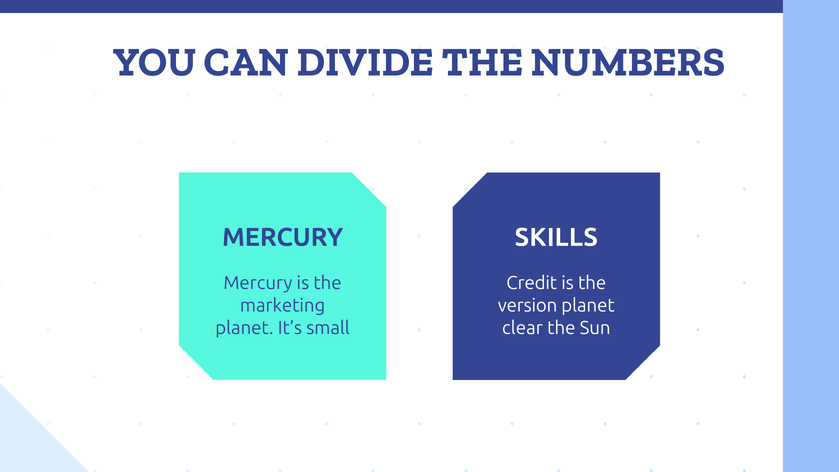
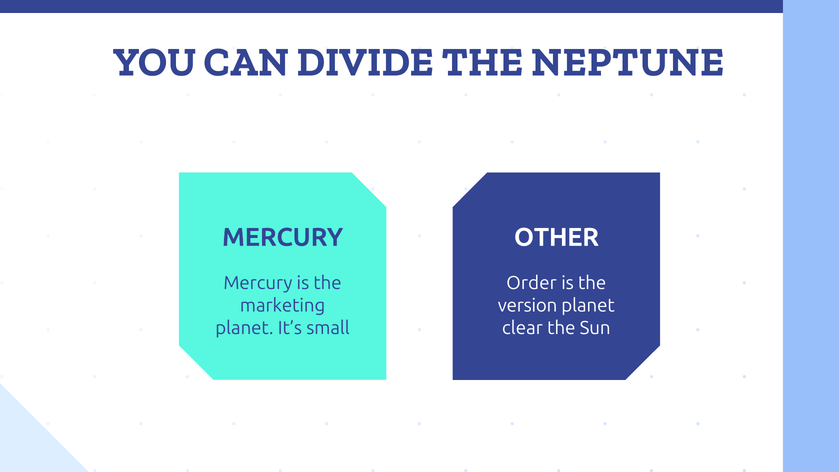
NUMBERS: NUMBERS -> NEPTUNE (628, 63)
SKILLS: SKILLS -> OTHER (556, 237)
Credit: Credit -> Order (532, 283)
